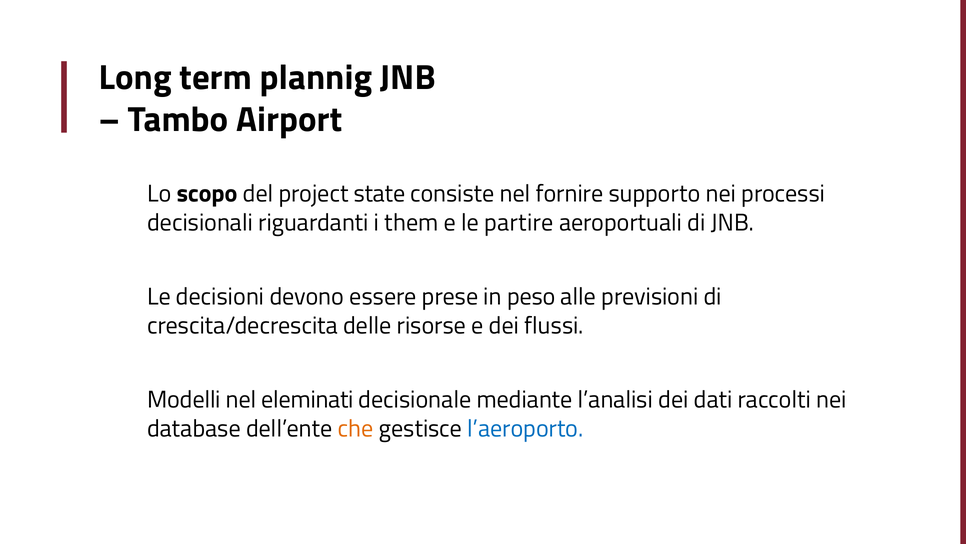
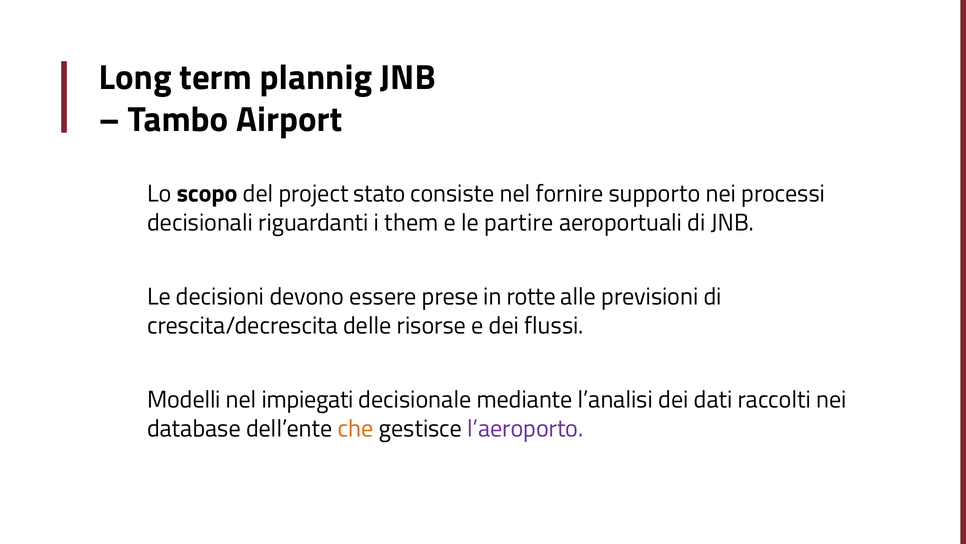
state: state -> stato (379, 193)
peso: peso -> rotte (531, 296)
eleminati: eleminati -> impiegati (308, 400)
l’aeroporto colour: blue -> purple (525, 429)
